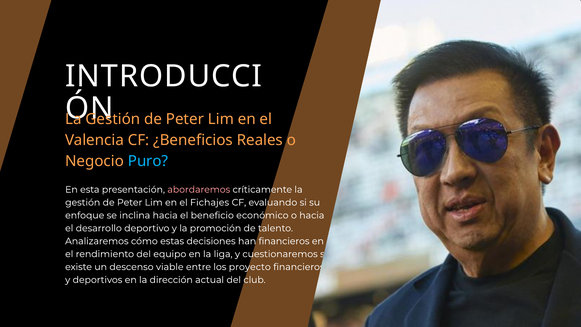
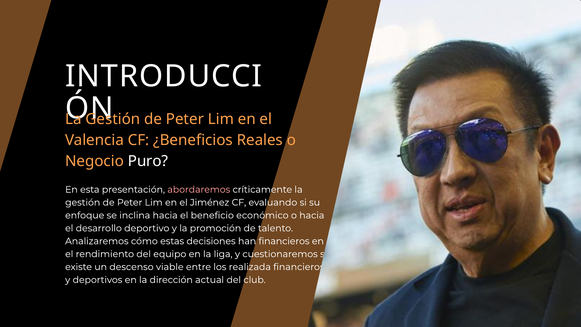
Puro colour: light blue -> white (148, 161)
Fichajes: Fichajes -> Jiménez (210, 202)
proyecto: proyecto -> realizada (250, 267)
